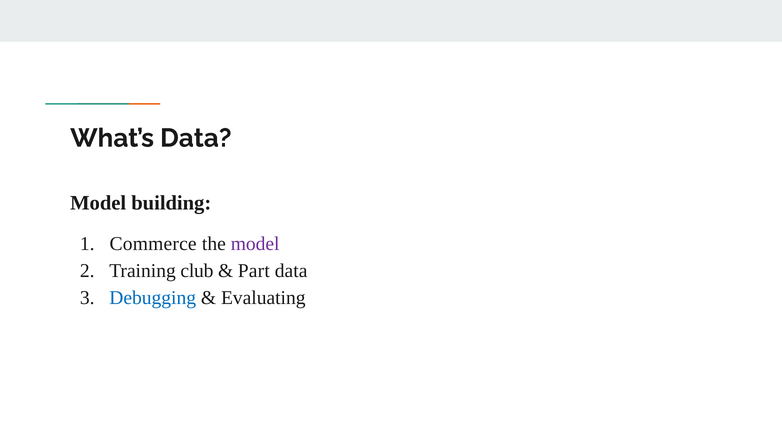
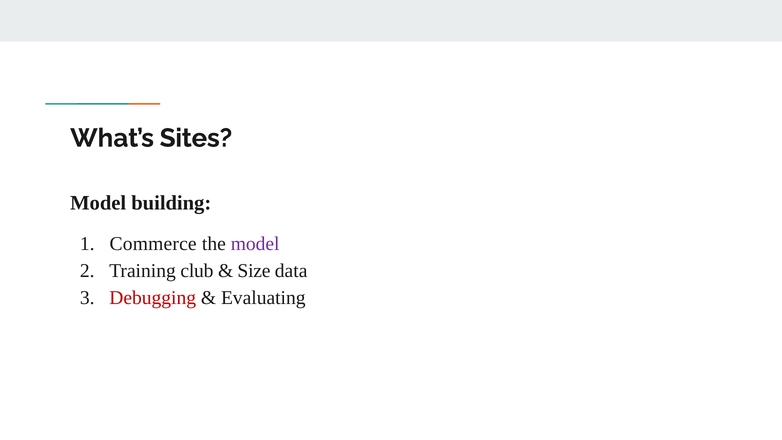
What’s Data: Data -> Sites (196, 138)
Part: Part -> Size (254, 271)
Debugging colour: blue -> red (153, 298)
